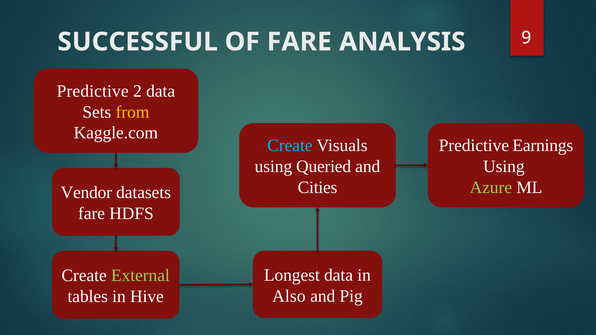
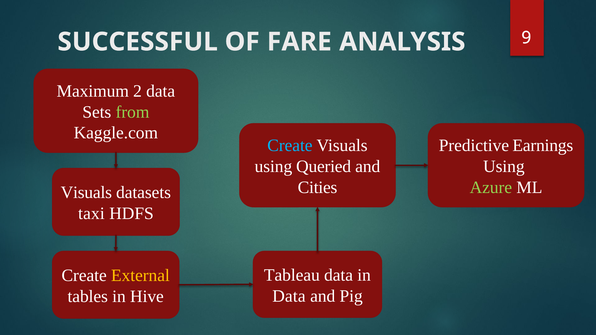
Predictive: Predictive -> Maximum (93, 91)
from colour: yellow -> light green (132, 112)
Vendor: Vendor -> Visuals (86, 193)
fare: fare -> taxi (91, 214)
Longest: Longest -> Tableau (292, 275)
External colour: light green -> yellow (140, 276)
Also: Also -> Data (289, 296)
